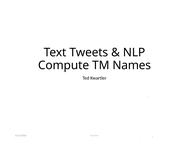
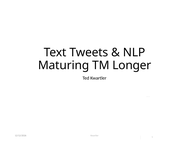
Compute: Compute -> Maturing (64, 65)
Names: Names -> Longer (132, 65)
